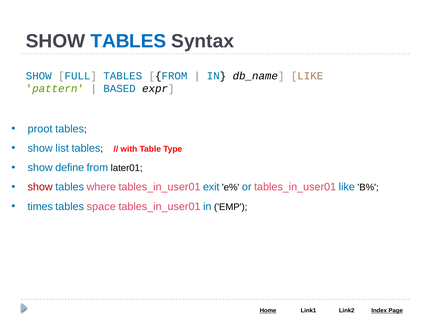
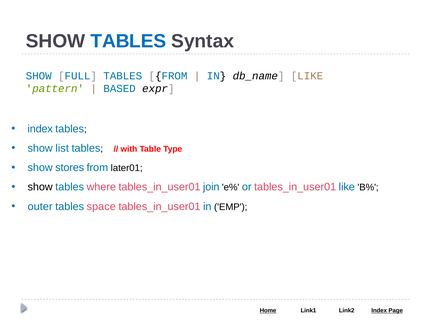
proot: proot -> index (40, 129)
define: define -> stores (70, 168)
show colour: red -> black (40, 187)
exit: exit -> join (211, 187)
times: times -> outer (40, 207)
